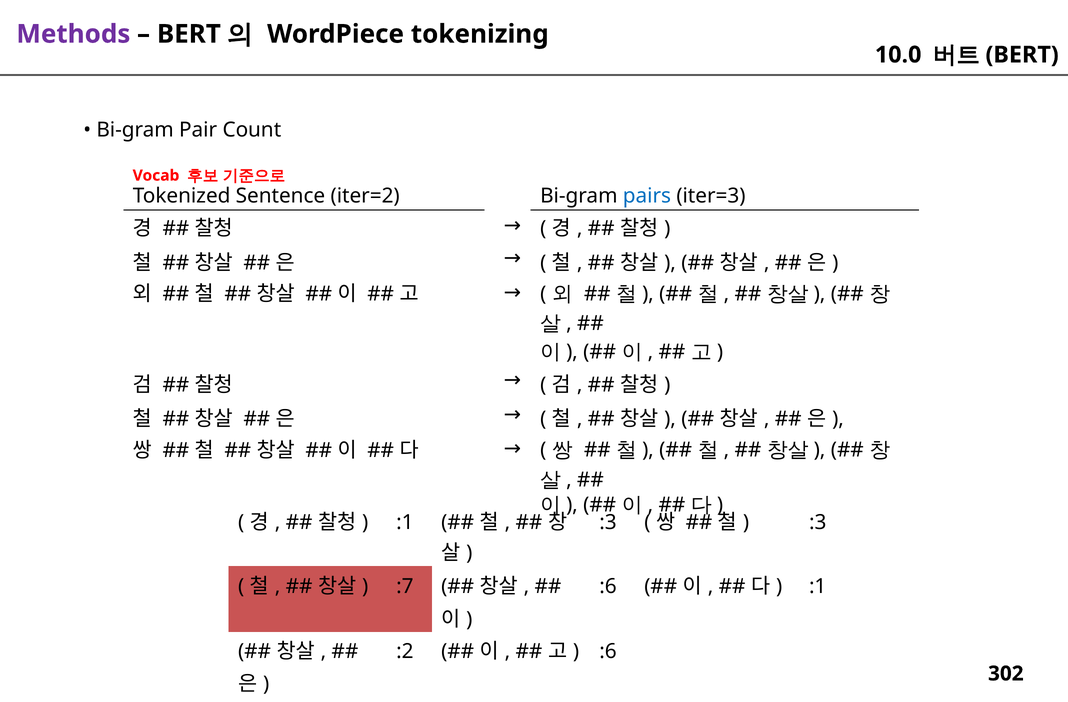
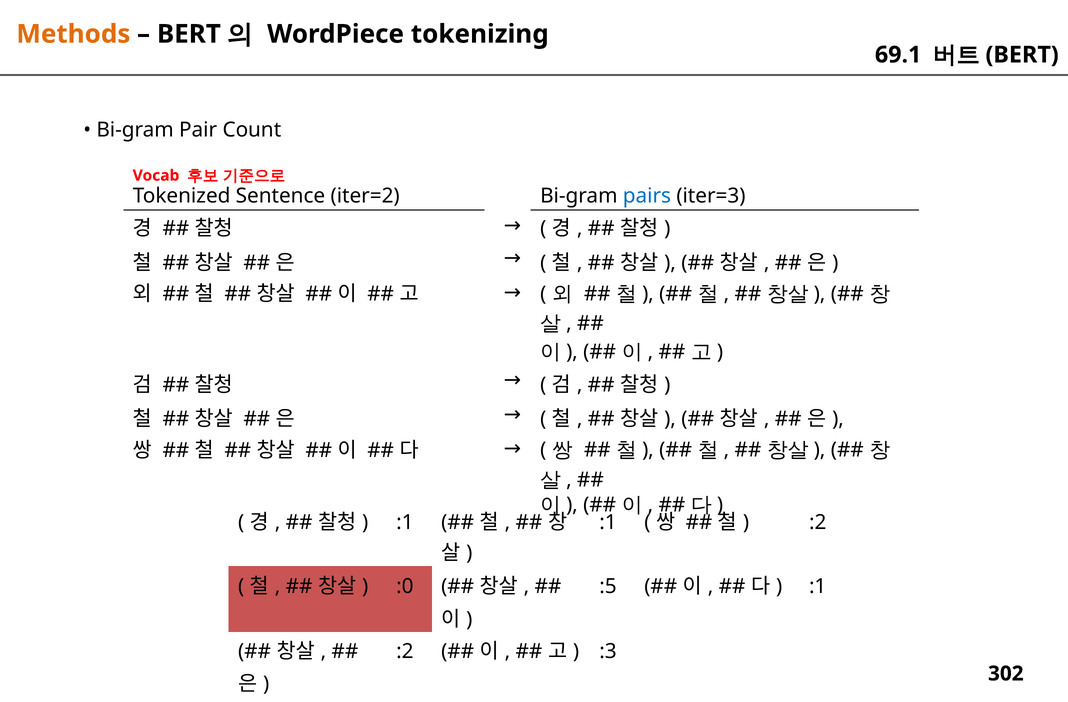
Methods colour: purple -> orange (73, 34)
10.0: 10.0 -> 69.1 (898, 55)
:3: :3 -> :1 (608, 522)
:3: :3 -> :2 (818, 522)
:7: :7 -> :0 (405, 586)
:6: :6 -> :5 (608, 586)
:6: :6 -> :3 (608, 651)
